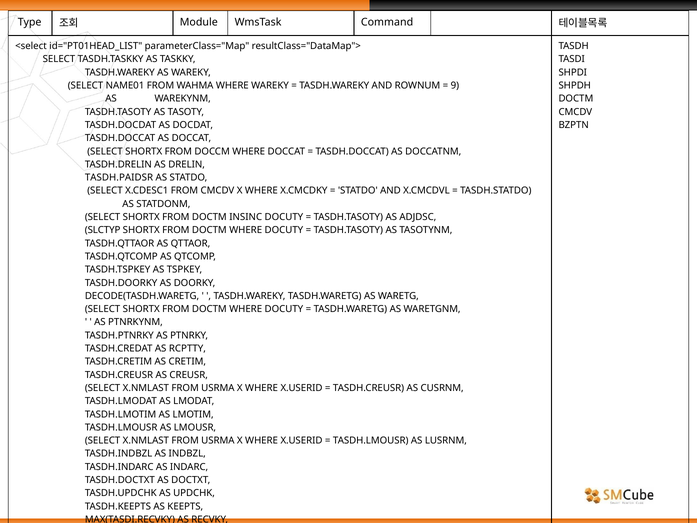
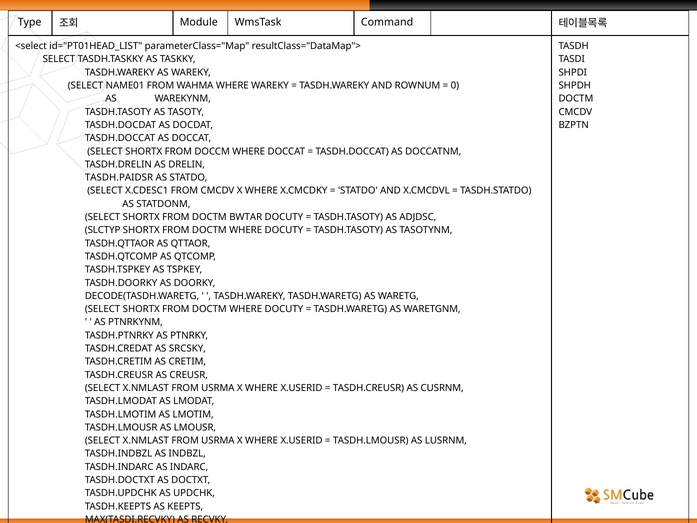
9: 9 -> 0 (455, 86)
INSINC: INSINC -> BWTAR (246, 217)
RCPTTY: RCPTTY -> SRCSKY (187, 348)
